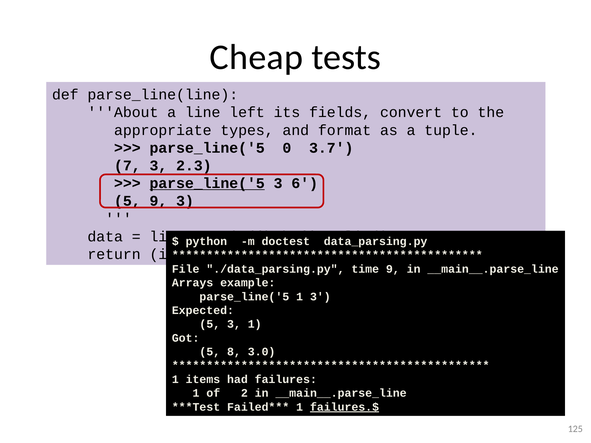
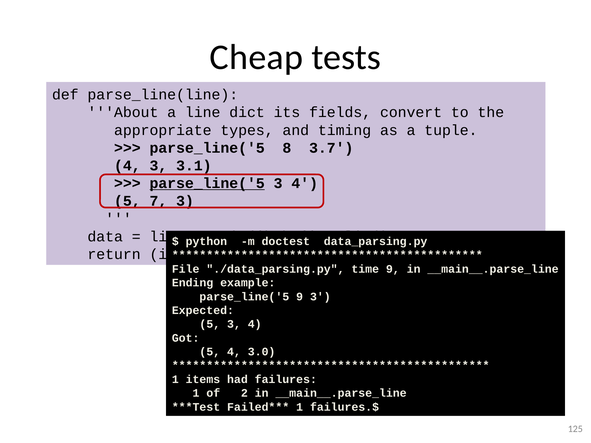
left: left -> dict (247, 113)
format: format -> timing (345, 130)
0: 0 -> 8 (287, 148)
7: 7 -> 4 (127, 166)
2.3: 2.3 -> 3.1 (194, 166)
6: 6 -> 4 (305, 183)
5 9: 9 -> 7 (158, 201)
Arrays: Arrays -> Ending (193, 283)
parse_line('5 1: 1 -> 9 (300, 297)
5 3 1: 1 -> 4 (255, 324)
5 8: 8 -> 4 (234, 352)
failures.$ underline: present -> none (345, 407)
